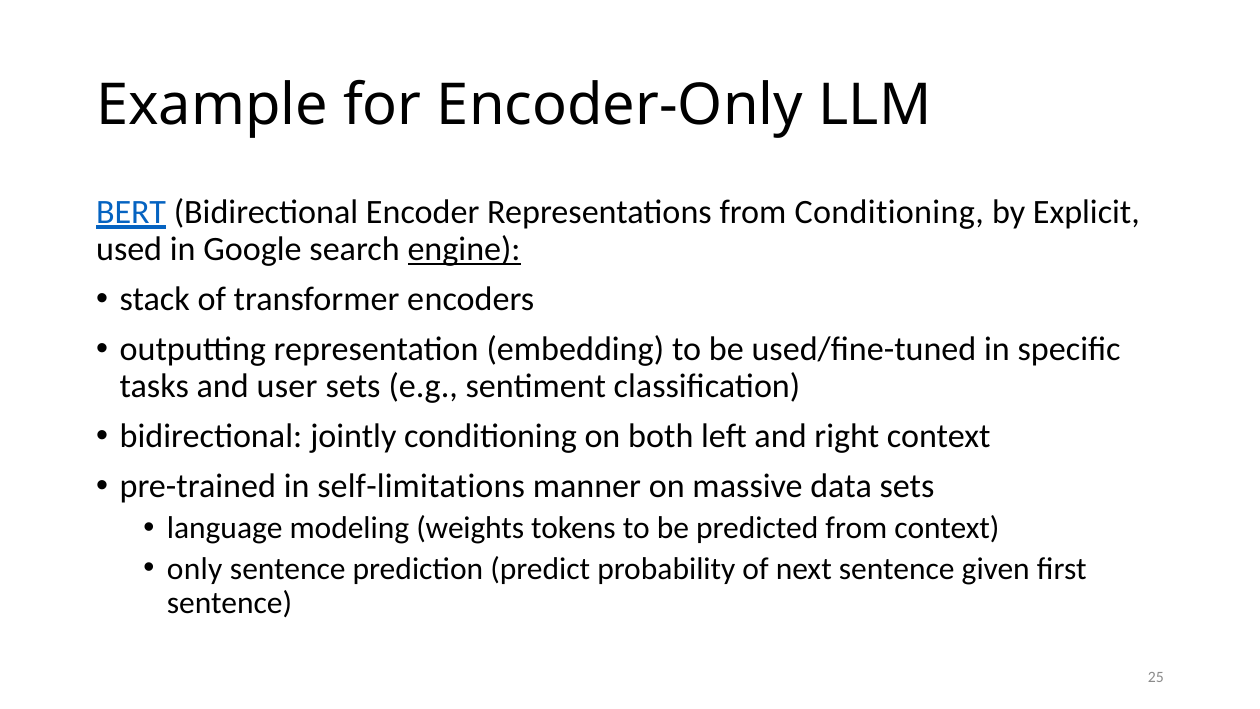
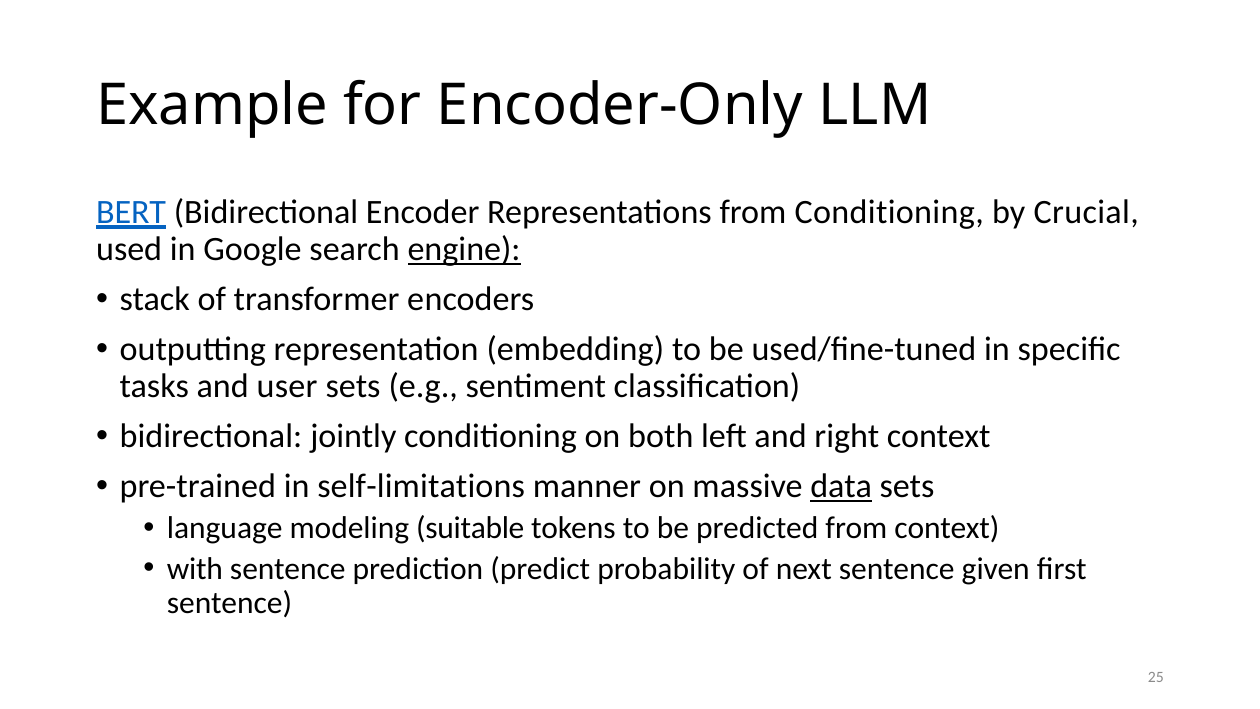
Explicit: Explicit -> Crucial (1086, 212)
data underline: none -> present (841, 486)
weights: weights -> suitable (470, 528)
only: only -> with (195, 568)
